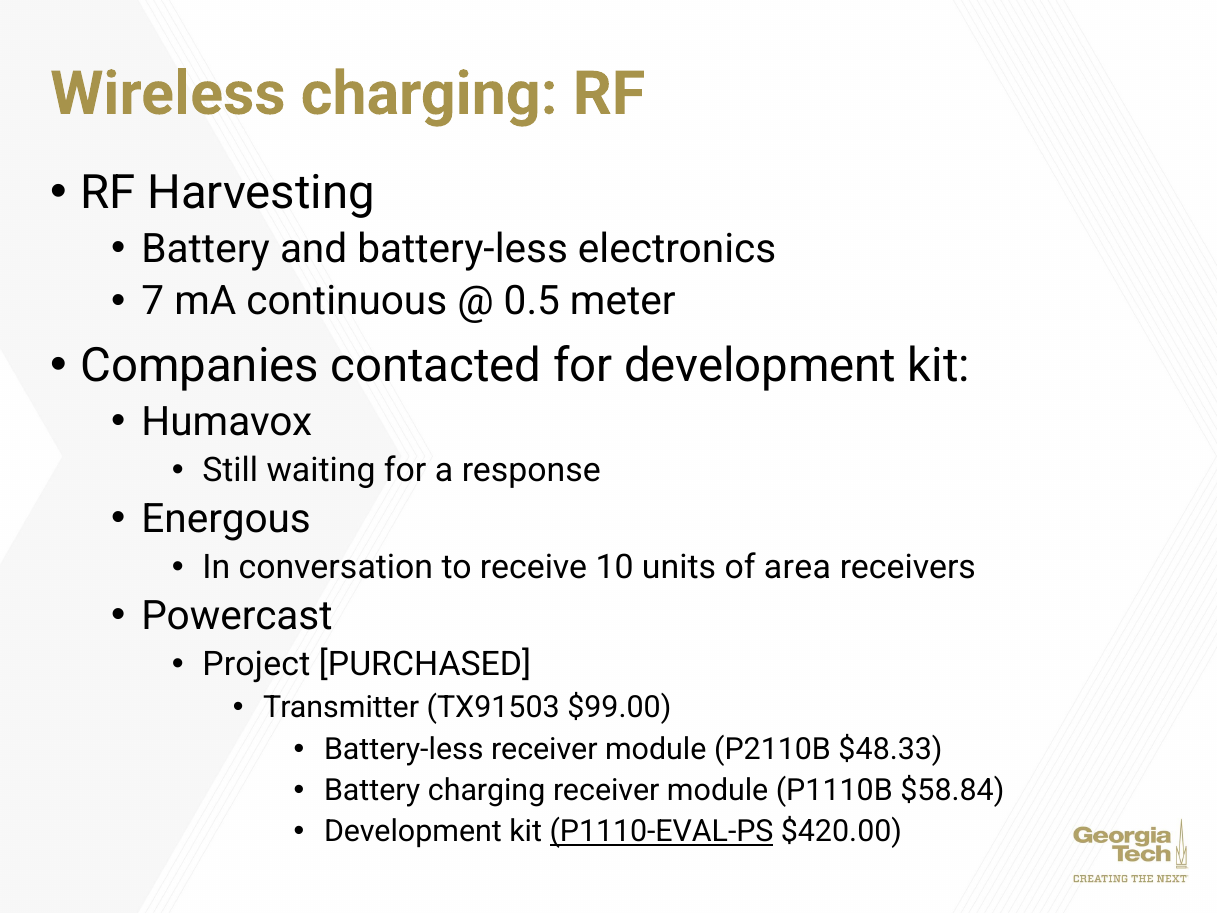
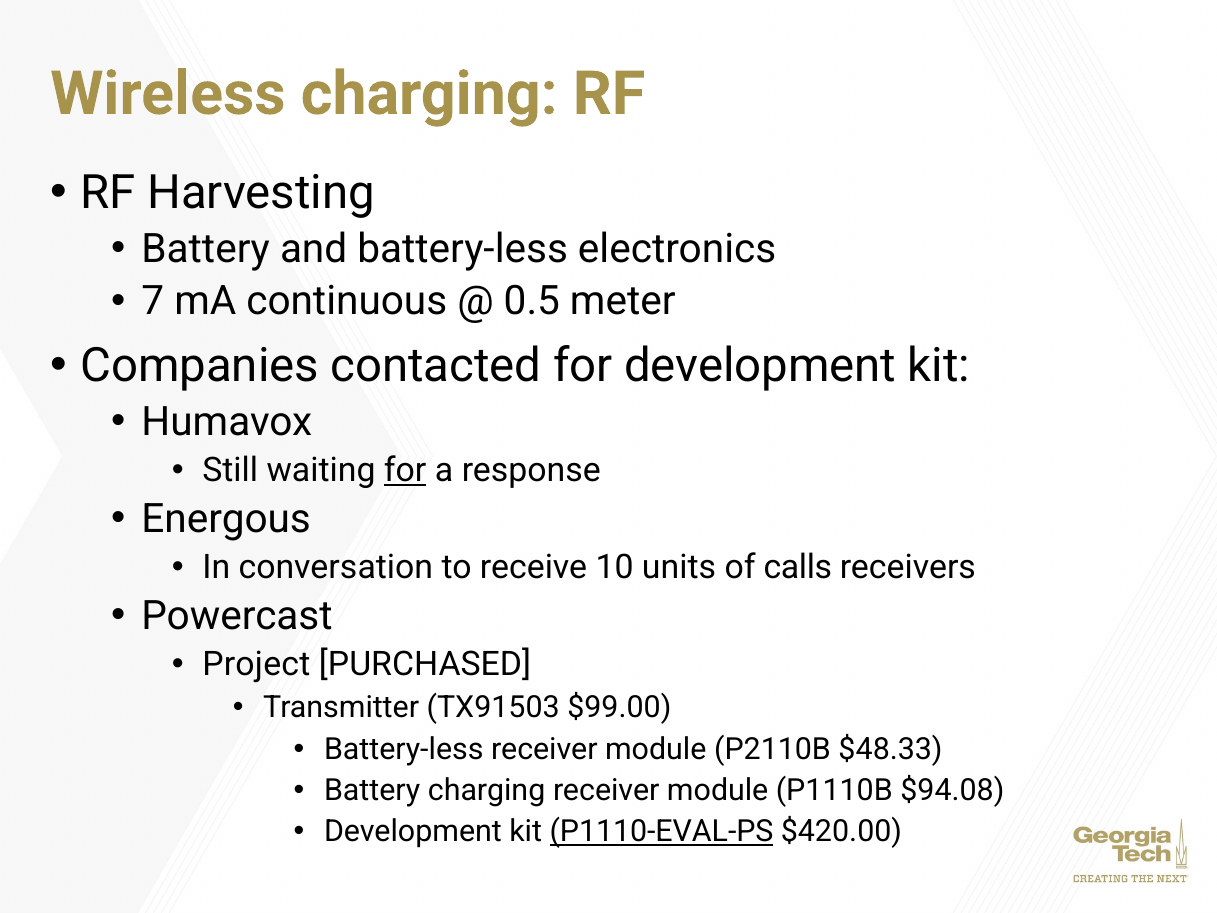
for underline: none -> present (405, 470)
area: area -> calls (798, 567)
$58.84: $58.84 -> $94.08 (952, 790)
